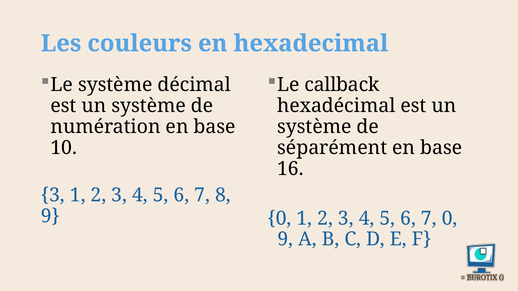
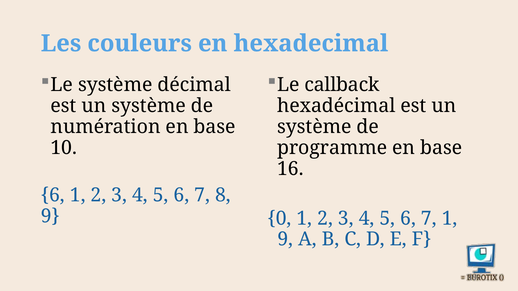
séparément: séparément -> programme (332, 148)
3: 3 -> 6 (53, 195)
7 0: 0 -> 1 (450, 219)
